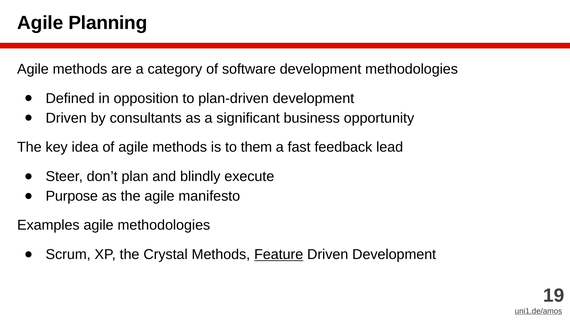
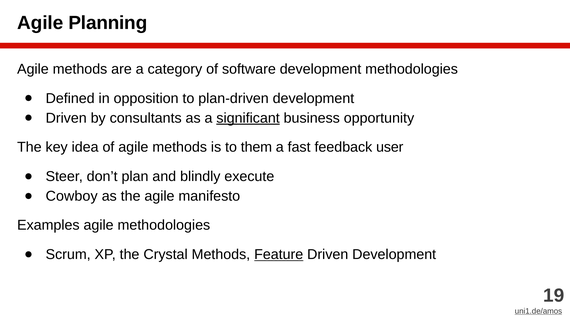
significant underline: none -> present (248, 118)
lead: lead -> user (390, 147)
Purpose: Purpose -> Cowboy (72, 196)
